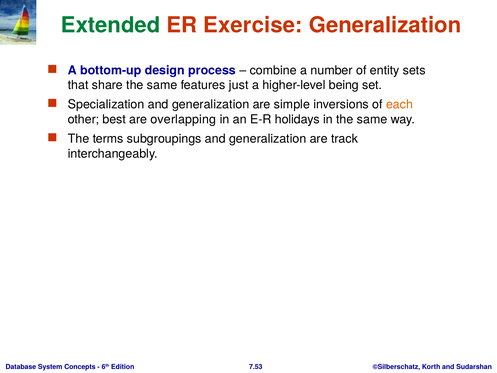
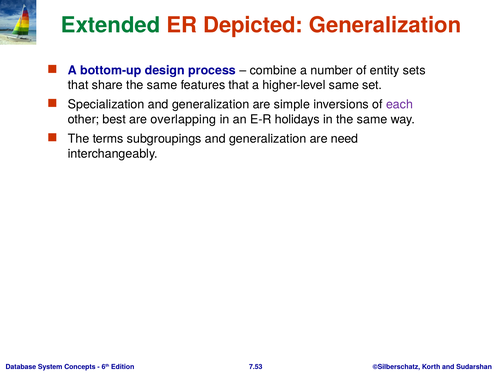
Exercise: Exercise -> Depicted (253, 25)
features just: just -> that (239, 85)
higher-level being: being -> same (344, 85)
each colour: orange -> purple (400, 104)
track: track -> need (345, 139)
